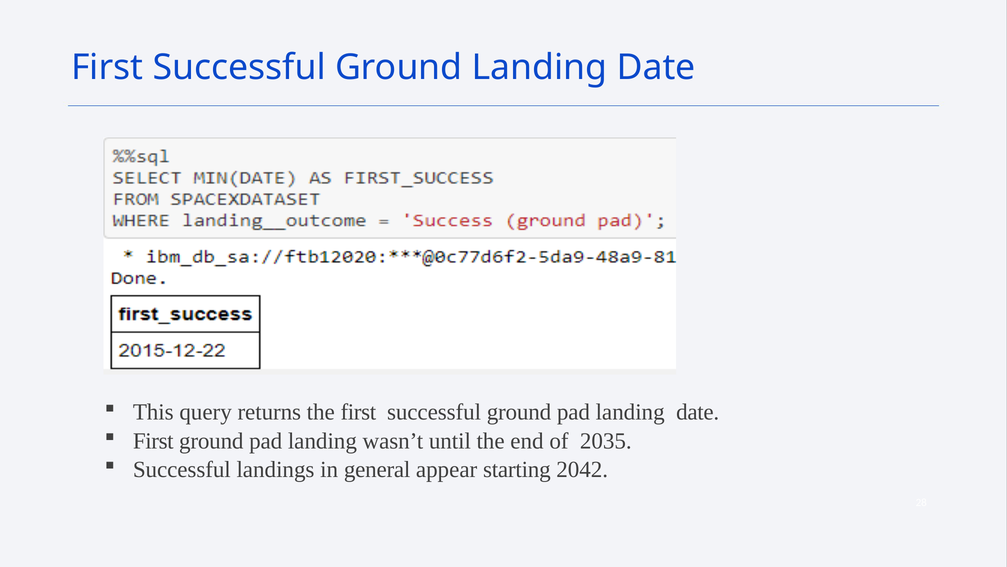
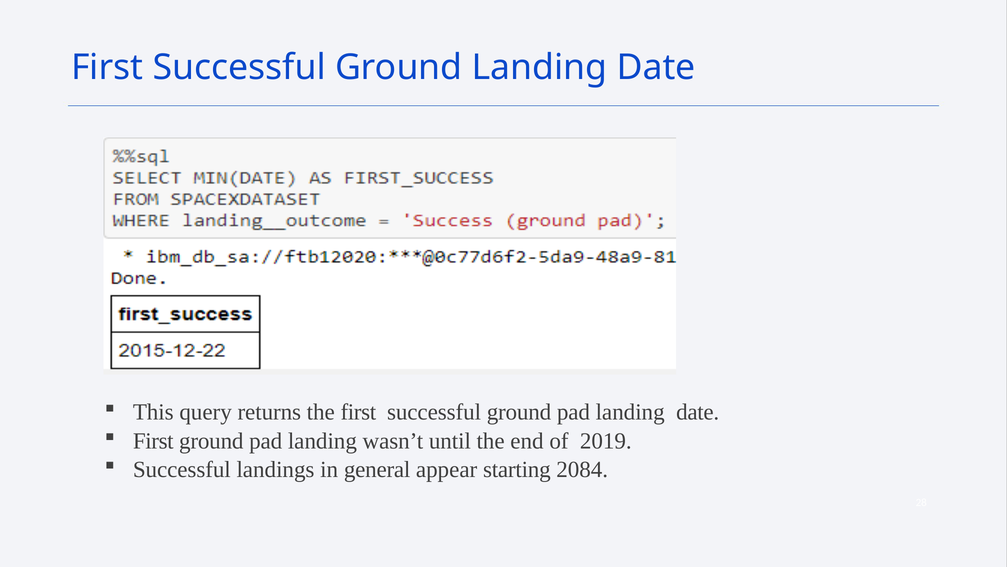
2035: 2035 -> 2019 (606, 441)
2042: 2042 -> 2084 (582, 469)
